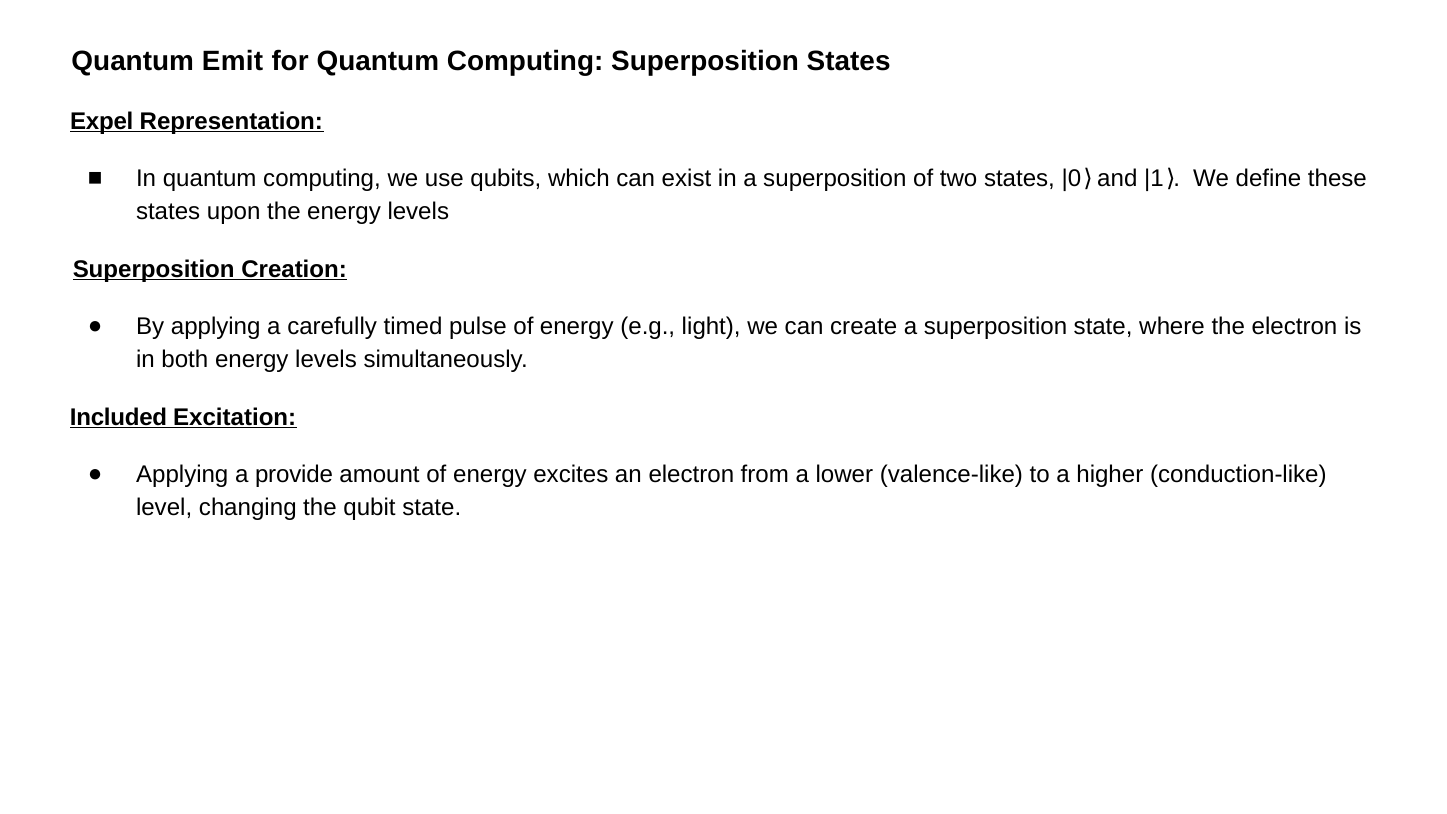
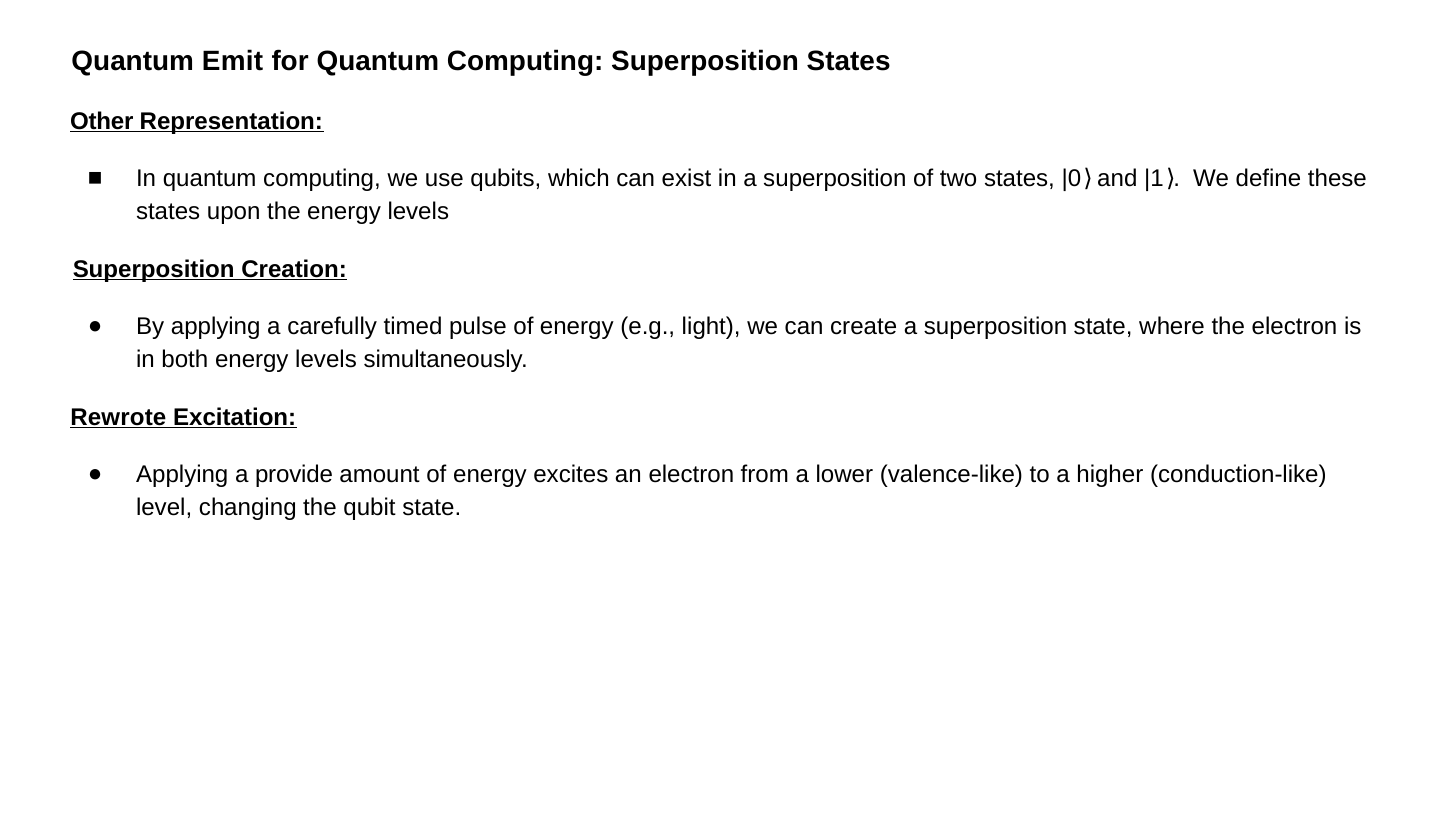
Expel: Expel -> Other (102, 121)
Included: Included -> Rewrote (118, 417)
